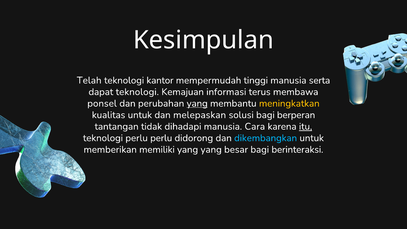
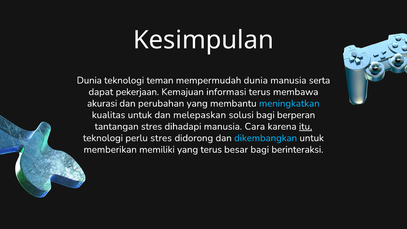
Telah: Telah -> Dunia (89, 80)
kantor: kantor -> teman (160, 80)
mempermudah tinggi: tinggi -> dunia (256, 80)
dapat teknologi: teknologi -> pekerjaan (137, 92)
ponsel: ponsel -> akurasi (102, 103)
yang underline: present -> none (197, 103)
meningkatkan colour: yellow -> light blue (289, 103)
tantangan tidak: tidak -> stres (152, 126)
perlu perlu: perlu -> stres (161, 138)
yang yang: yang -> terus (211, 149)
